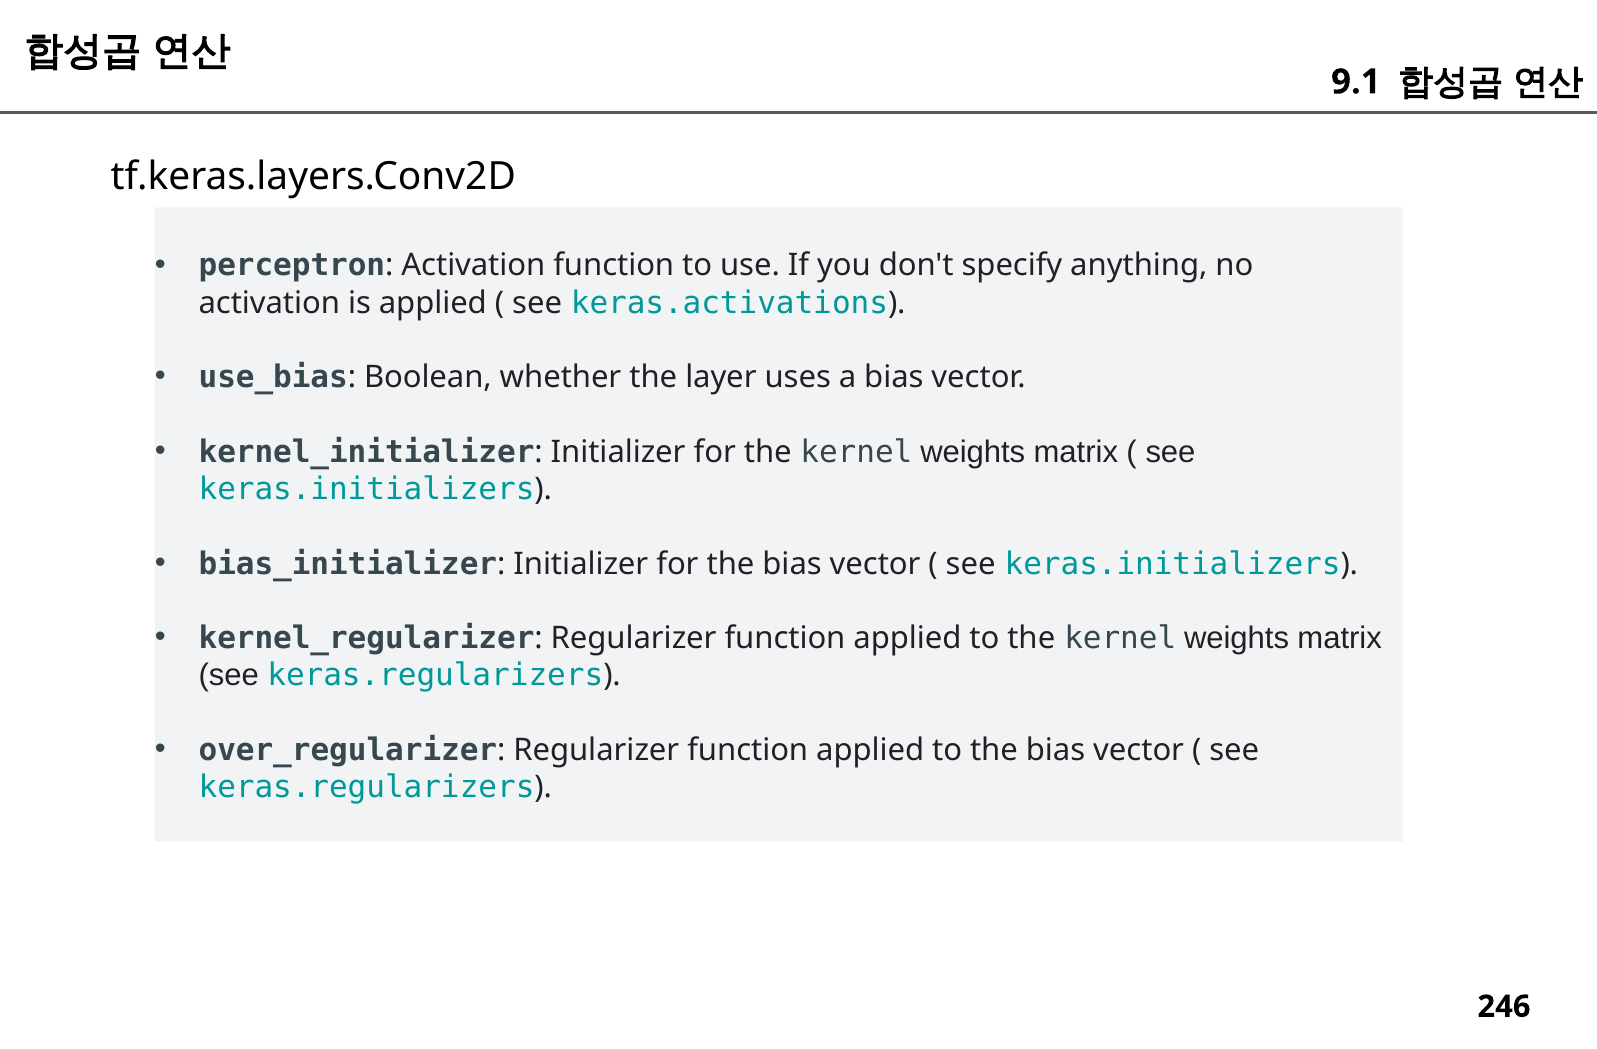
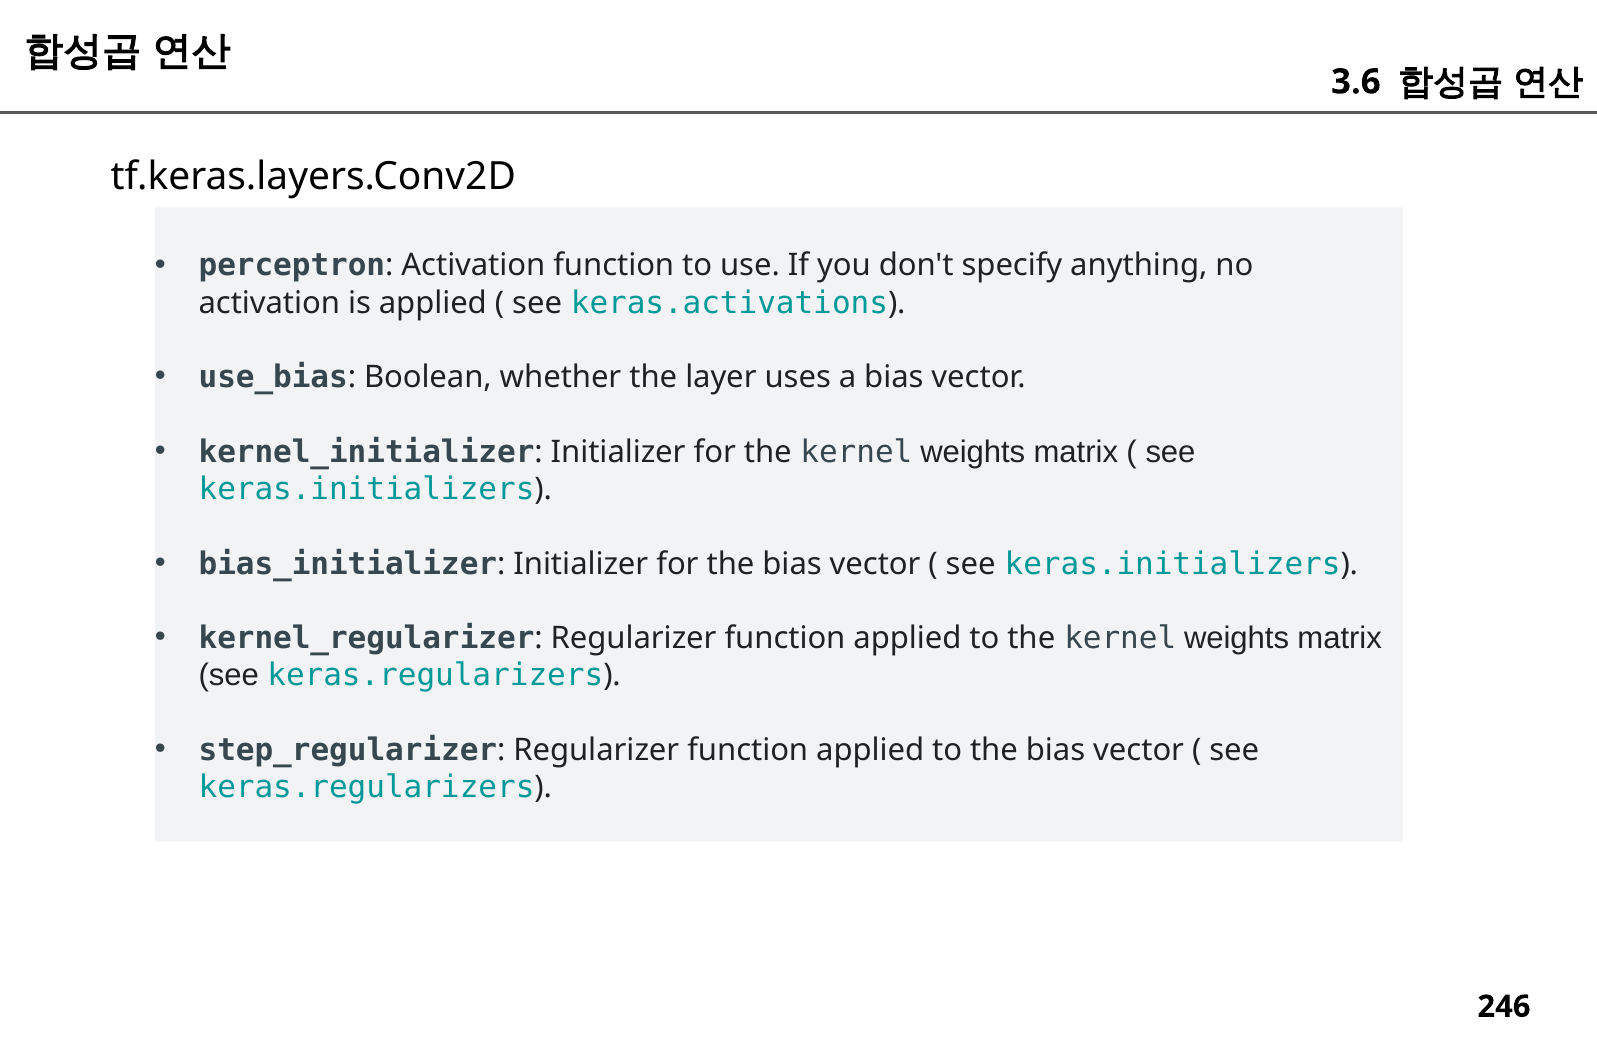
9.1: 9.1 -> 3.6 (1356, 82)
over_regularizer: over_regularizer -> step_regularizer (348, 750)
